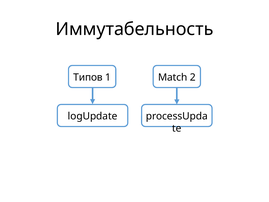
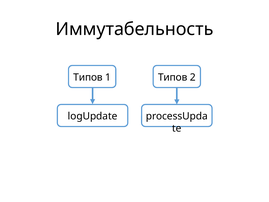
1 Match: Match -> Типов (173, 77)
